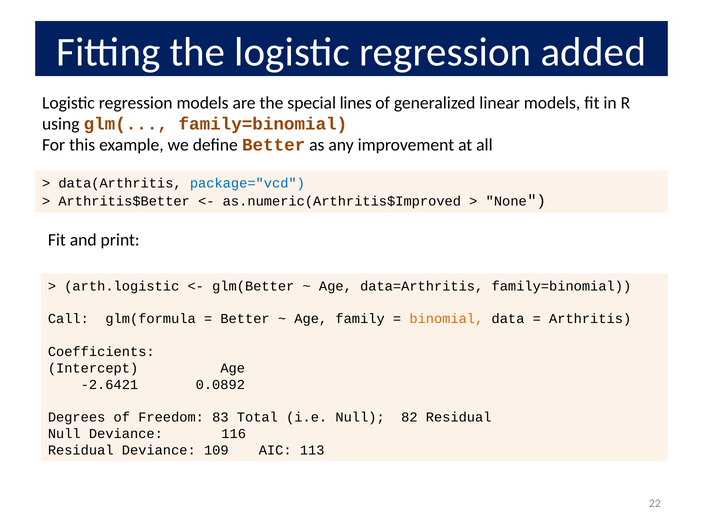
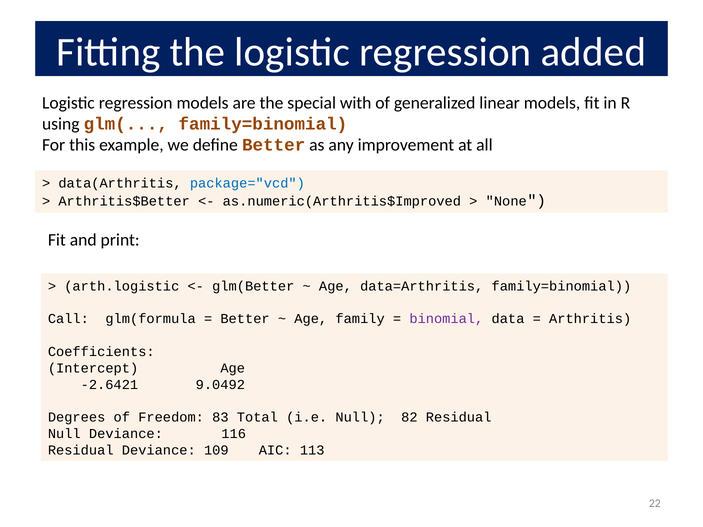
lines: lines -> with (356, 103)
binomial colour: orange -> purple (446, 319)
0.0892: 0.0892 -> 9.0492 (220, 385)
